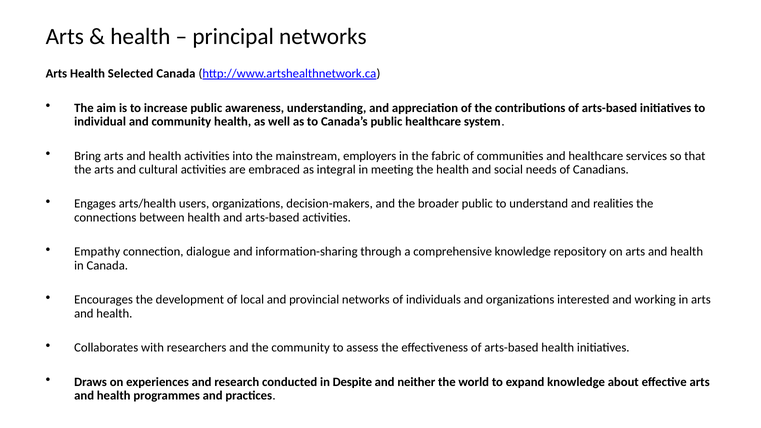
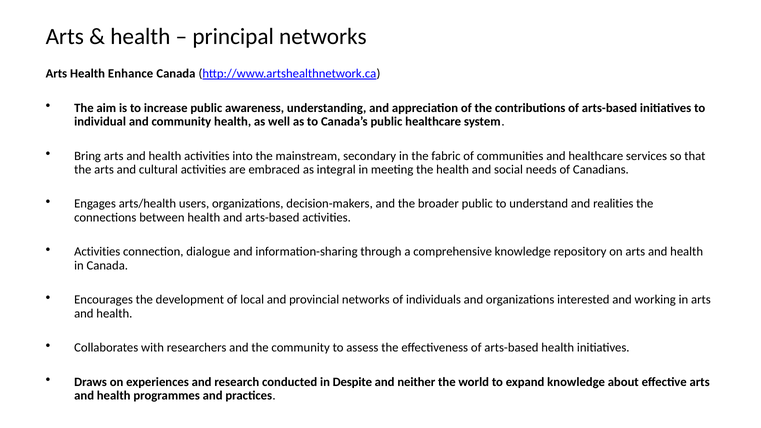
Selected: Selected -> Enhance (131, 74)
employers: employers -> secondary (370, 156)
Empathy: Empathy -> Activities (97, 252)
